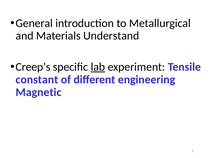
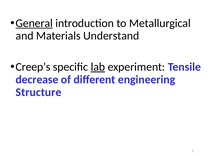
General underline: none -> present (34, 23)
constant: constant -> decrease (37, 79)
Magnetic: Magnetic -> Structure (39, 92)
